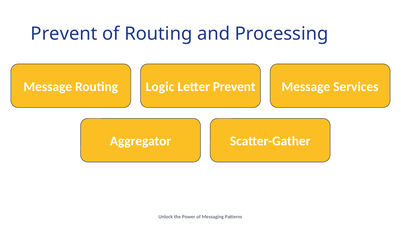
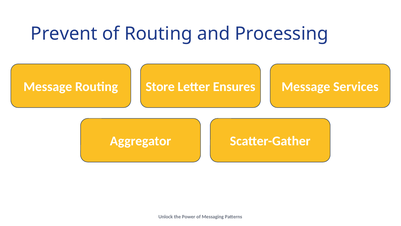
Logic: Logic -> Store (160, 87)
Letter Prevent: Prevent -> Ensures (234, 87)
